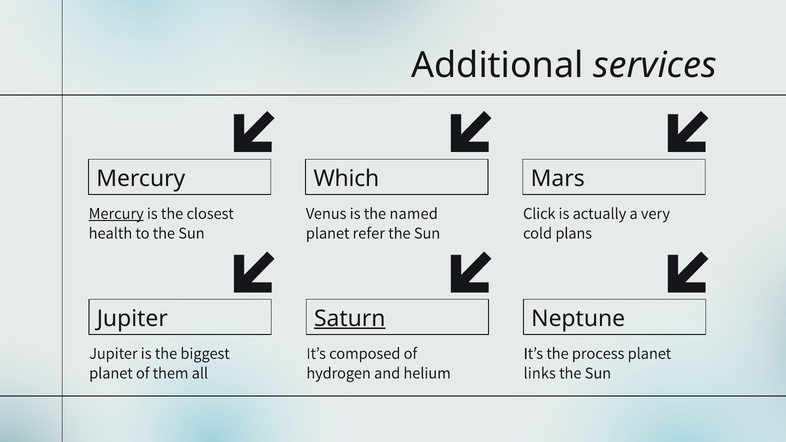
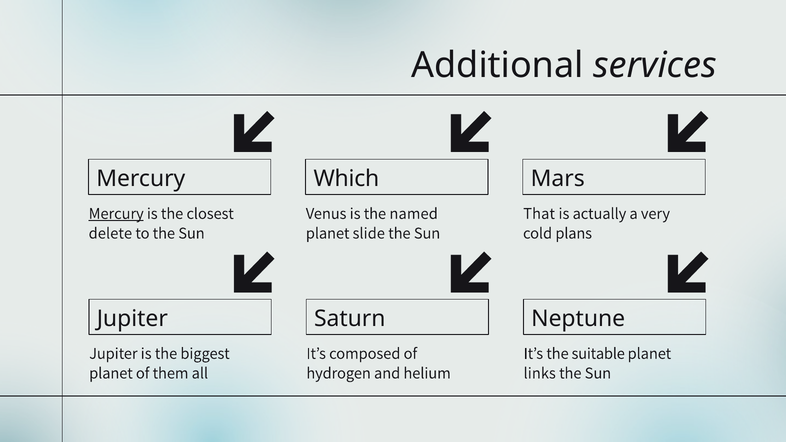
Click: Click -> That (539, 214)
health: health -> delete (110, 233)
refer: refer -> slide (369, 233)
Saturn underline: present -> none (350, 319)
process: process -> suitable (598, 353)
